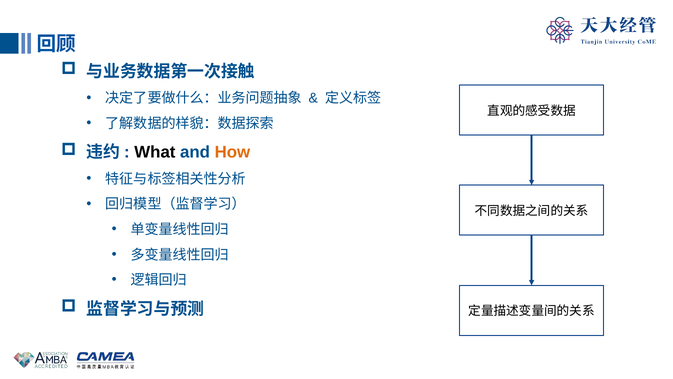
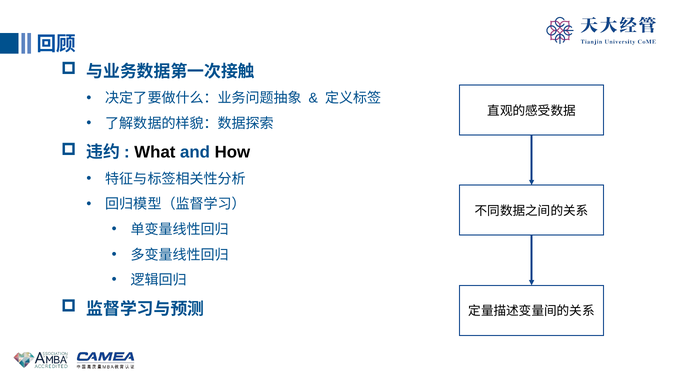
How colour: orange -> black (232, 152)
